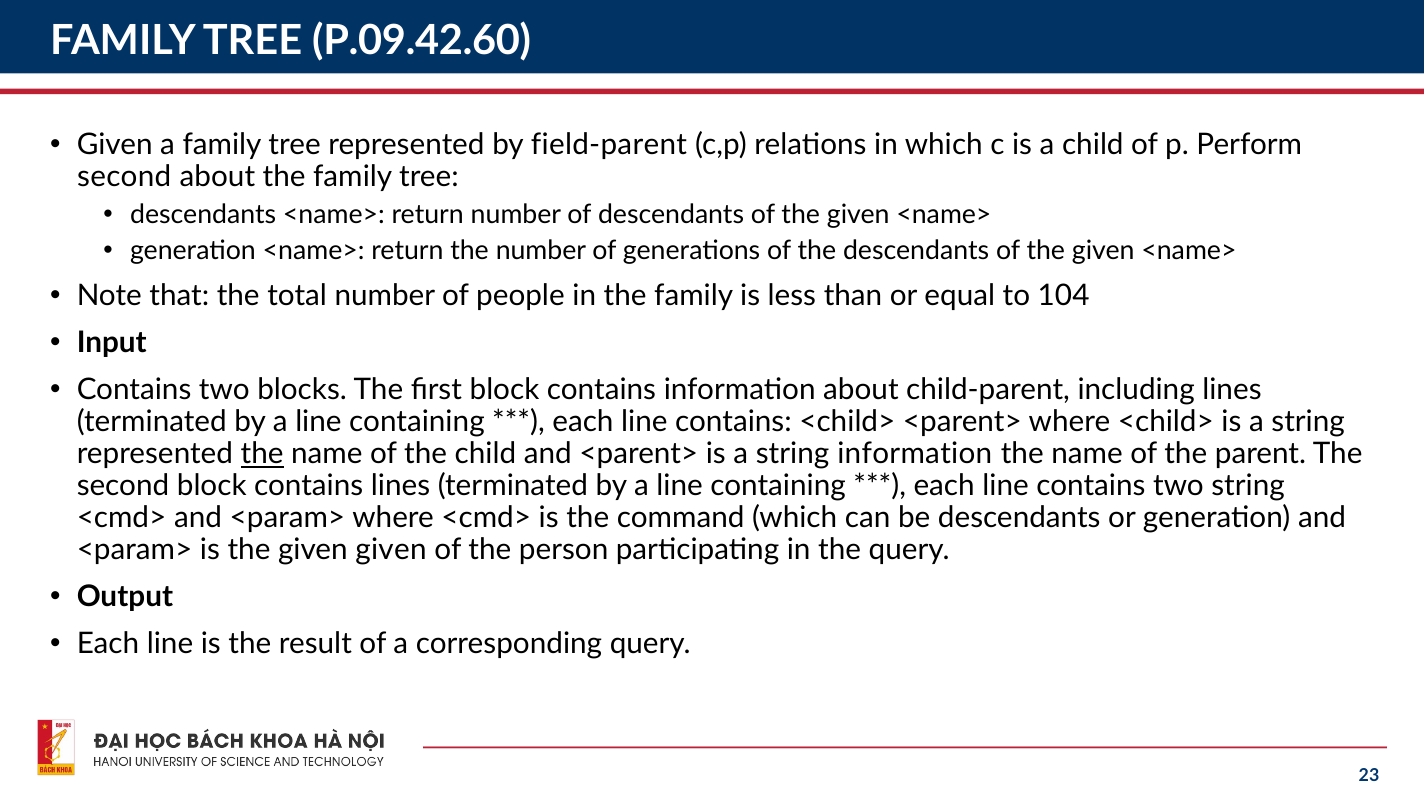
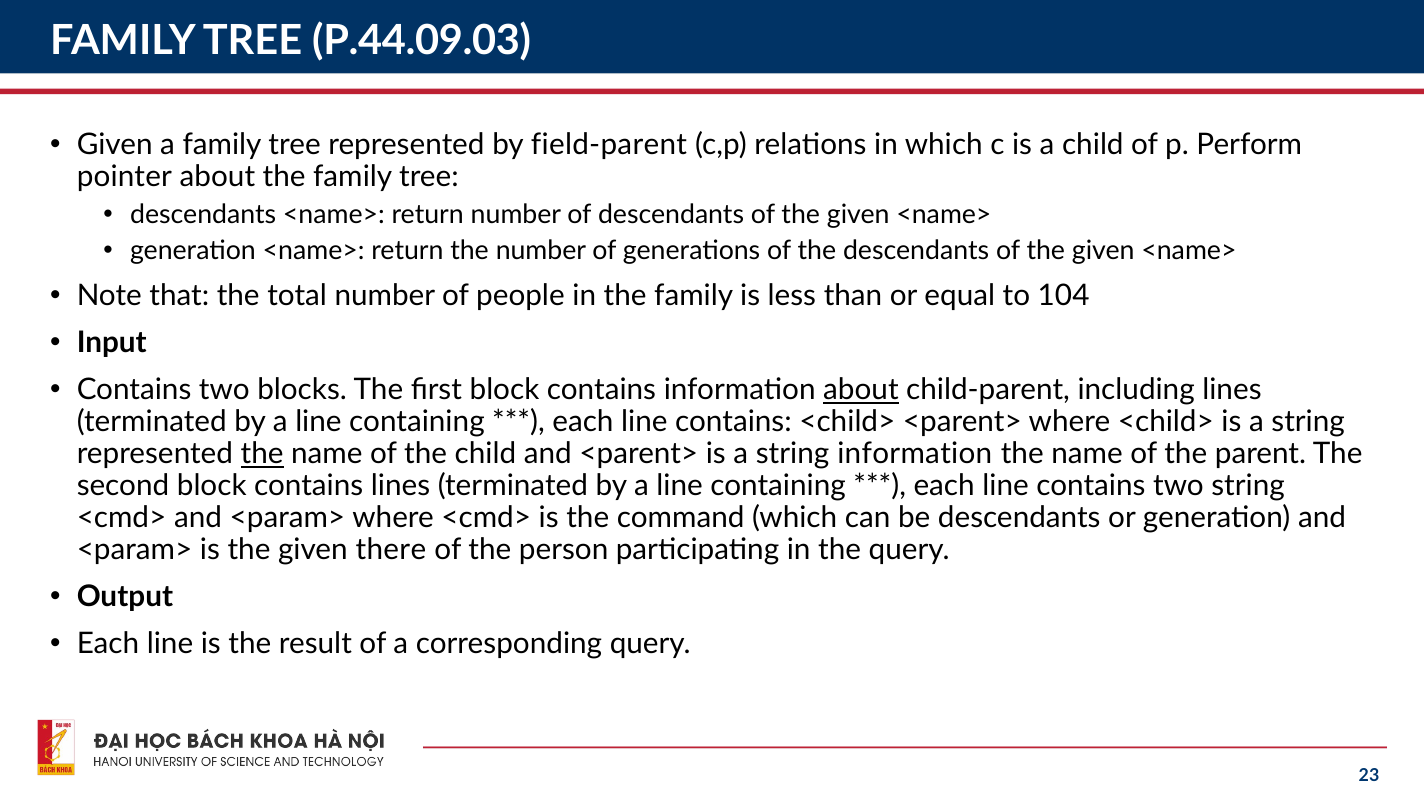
P.09.42.60: P.09.42.60 -> P.44.09.03 (422, 41)
second: second -> pointer (124, 177)
about underline: none -> present (861, 390)
given given: given -> there (391, 550)
